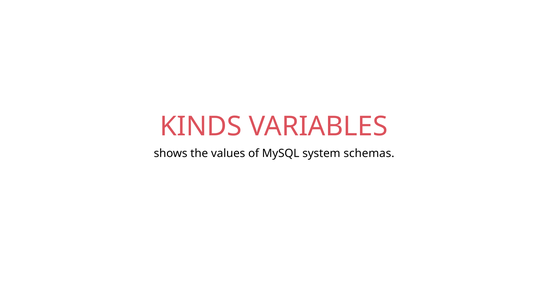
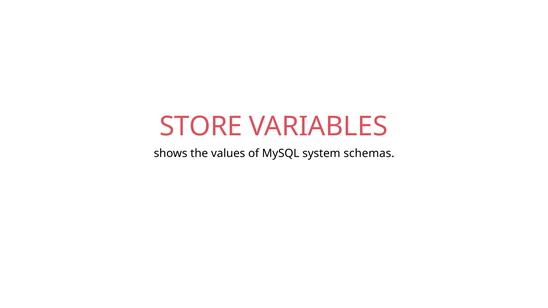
KINDS: KINDS -> STORE (201, 127)
